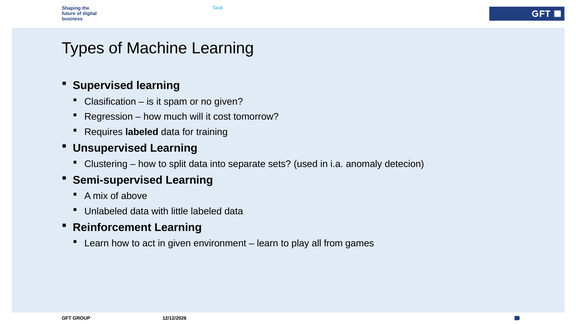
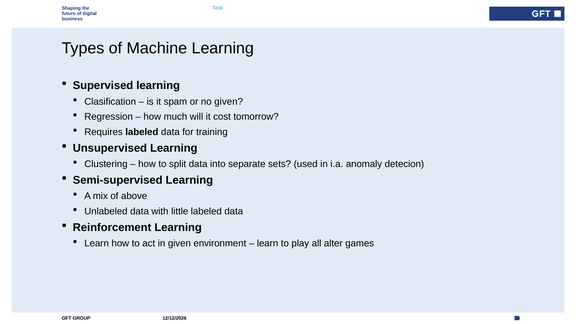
from: from -> alter (333, 243)
